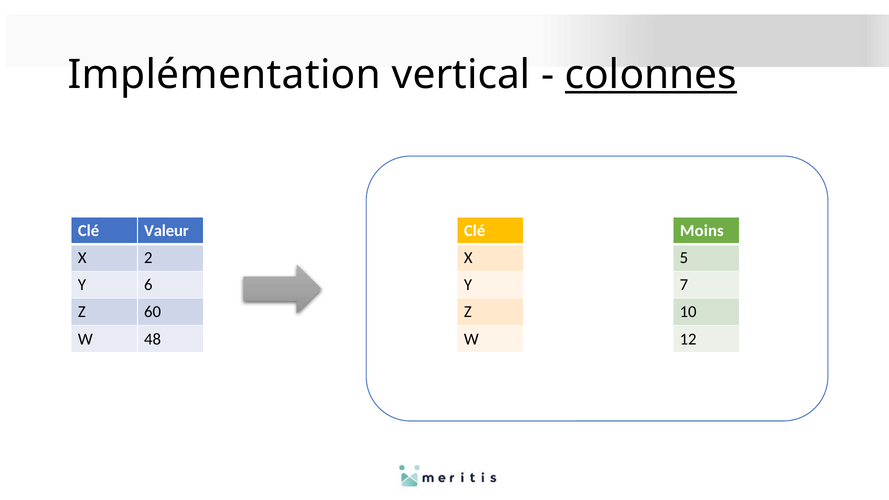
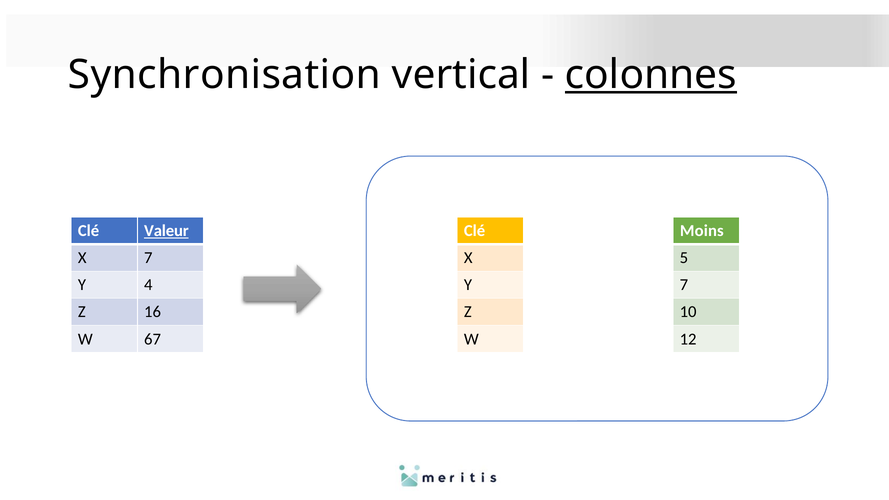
Implémentation: Implémentation -> Synchronisation (224, 75)
Valeur underline: none -> present (166, 231)
X 2: 2 -> 7 (148, 258)
6: 6 -> 4 (148, 285)
60: 60 -> 16 (153, 312)
48: 48 -> 67 (153, 339)
